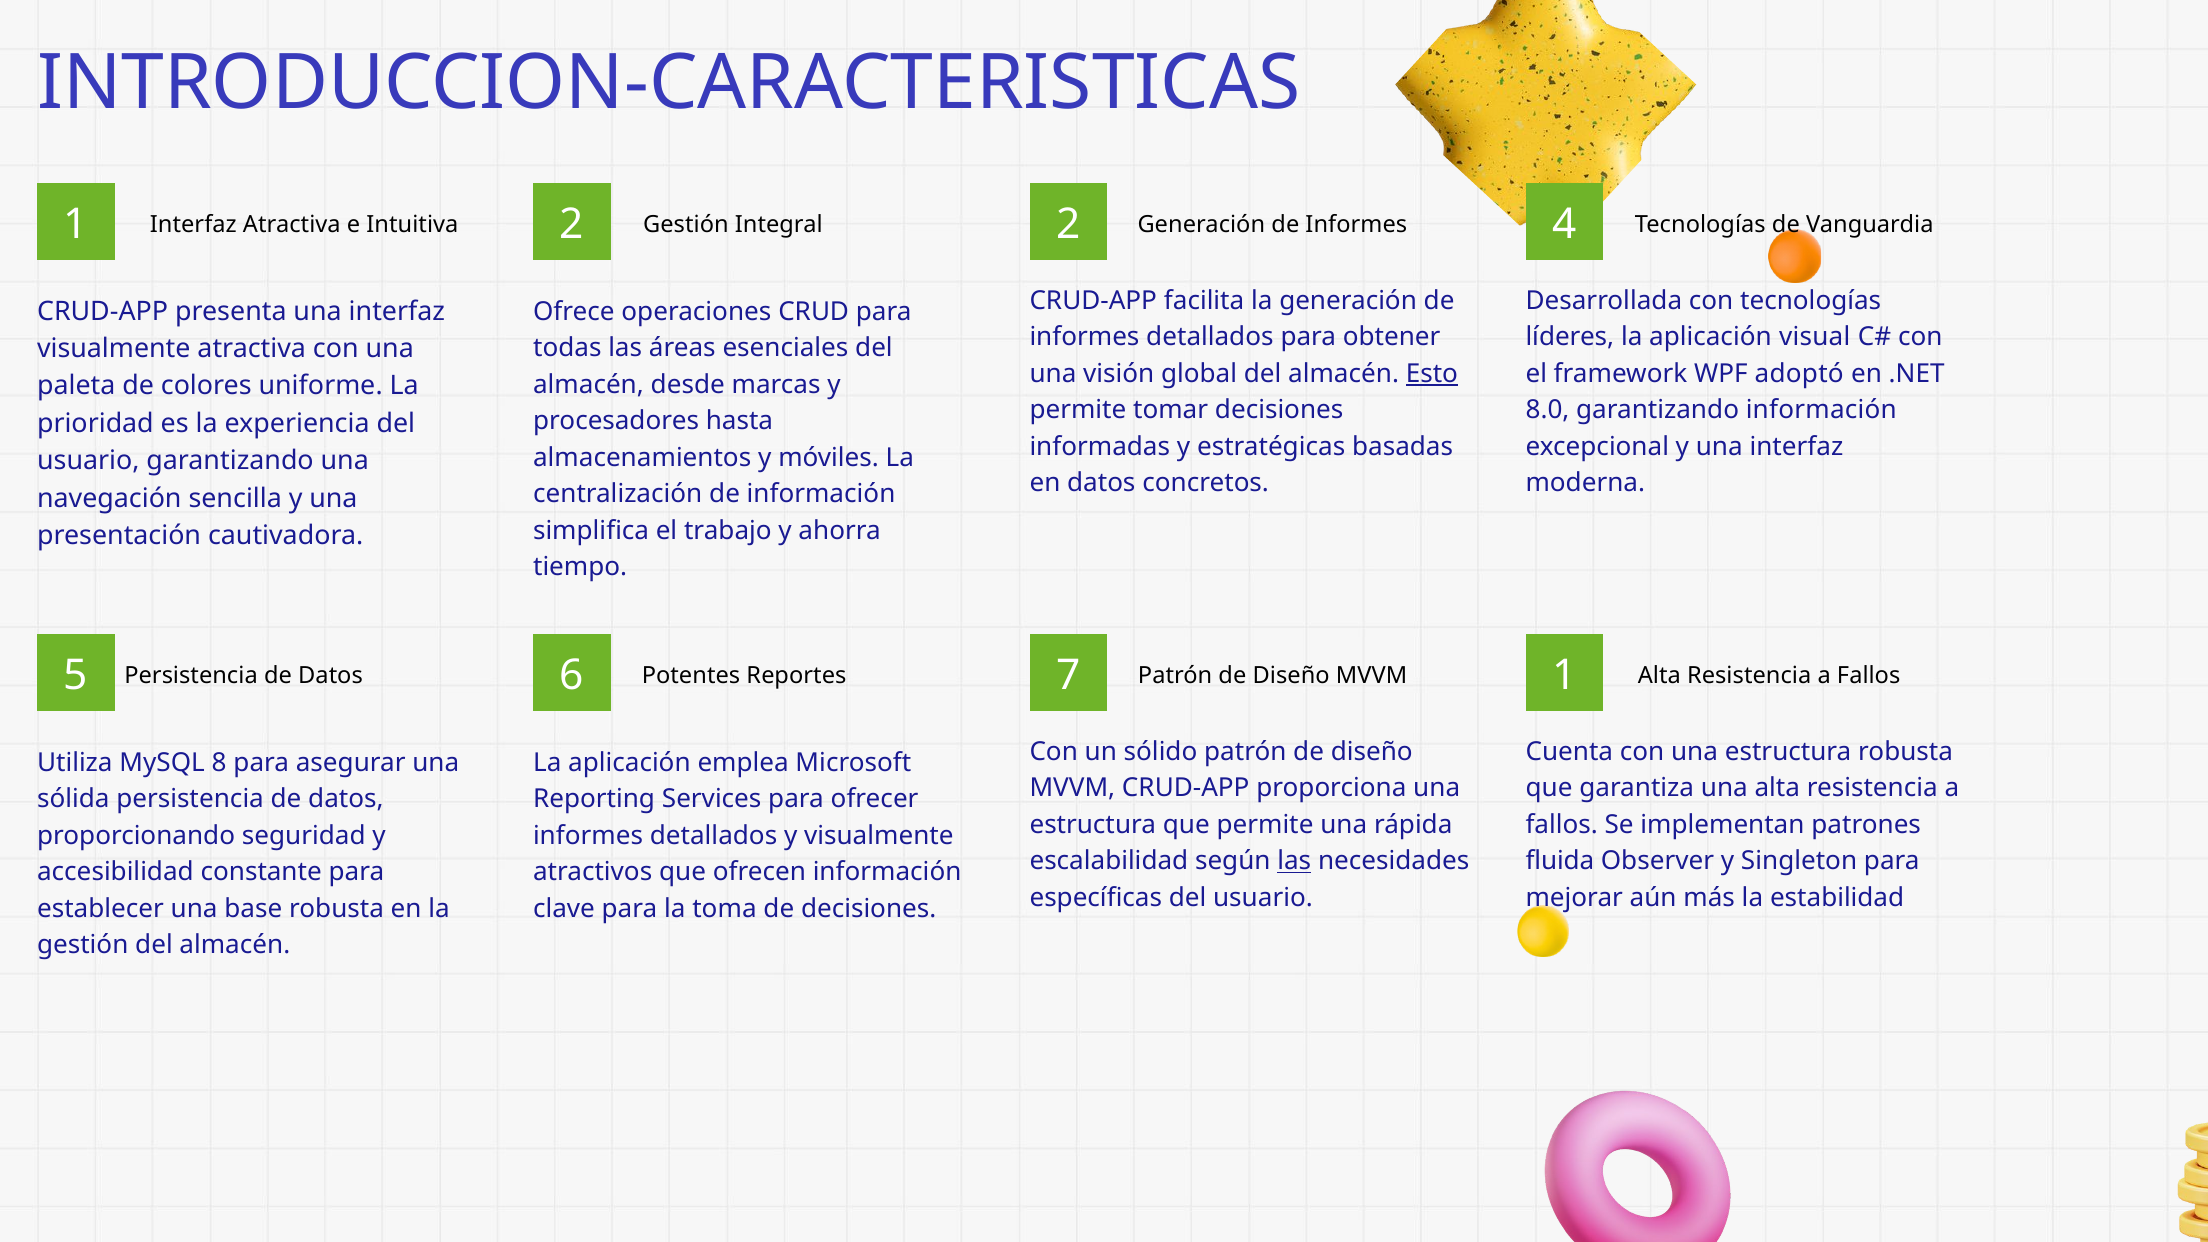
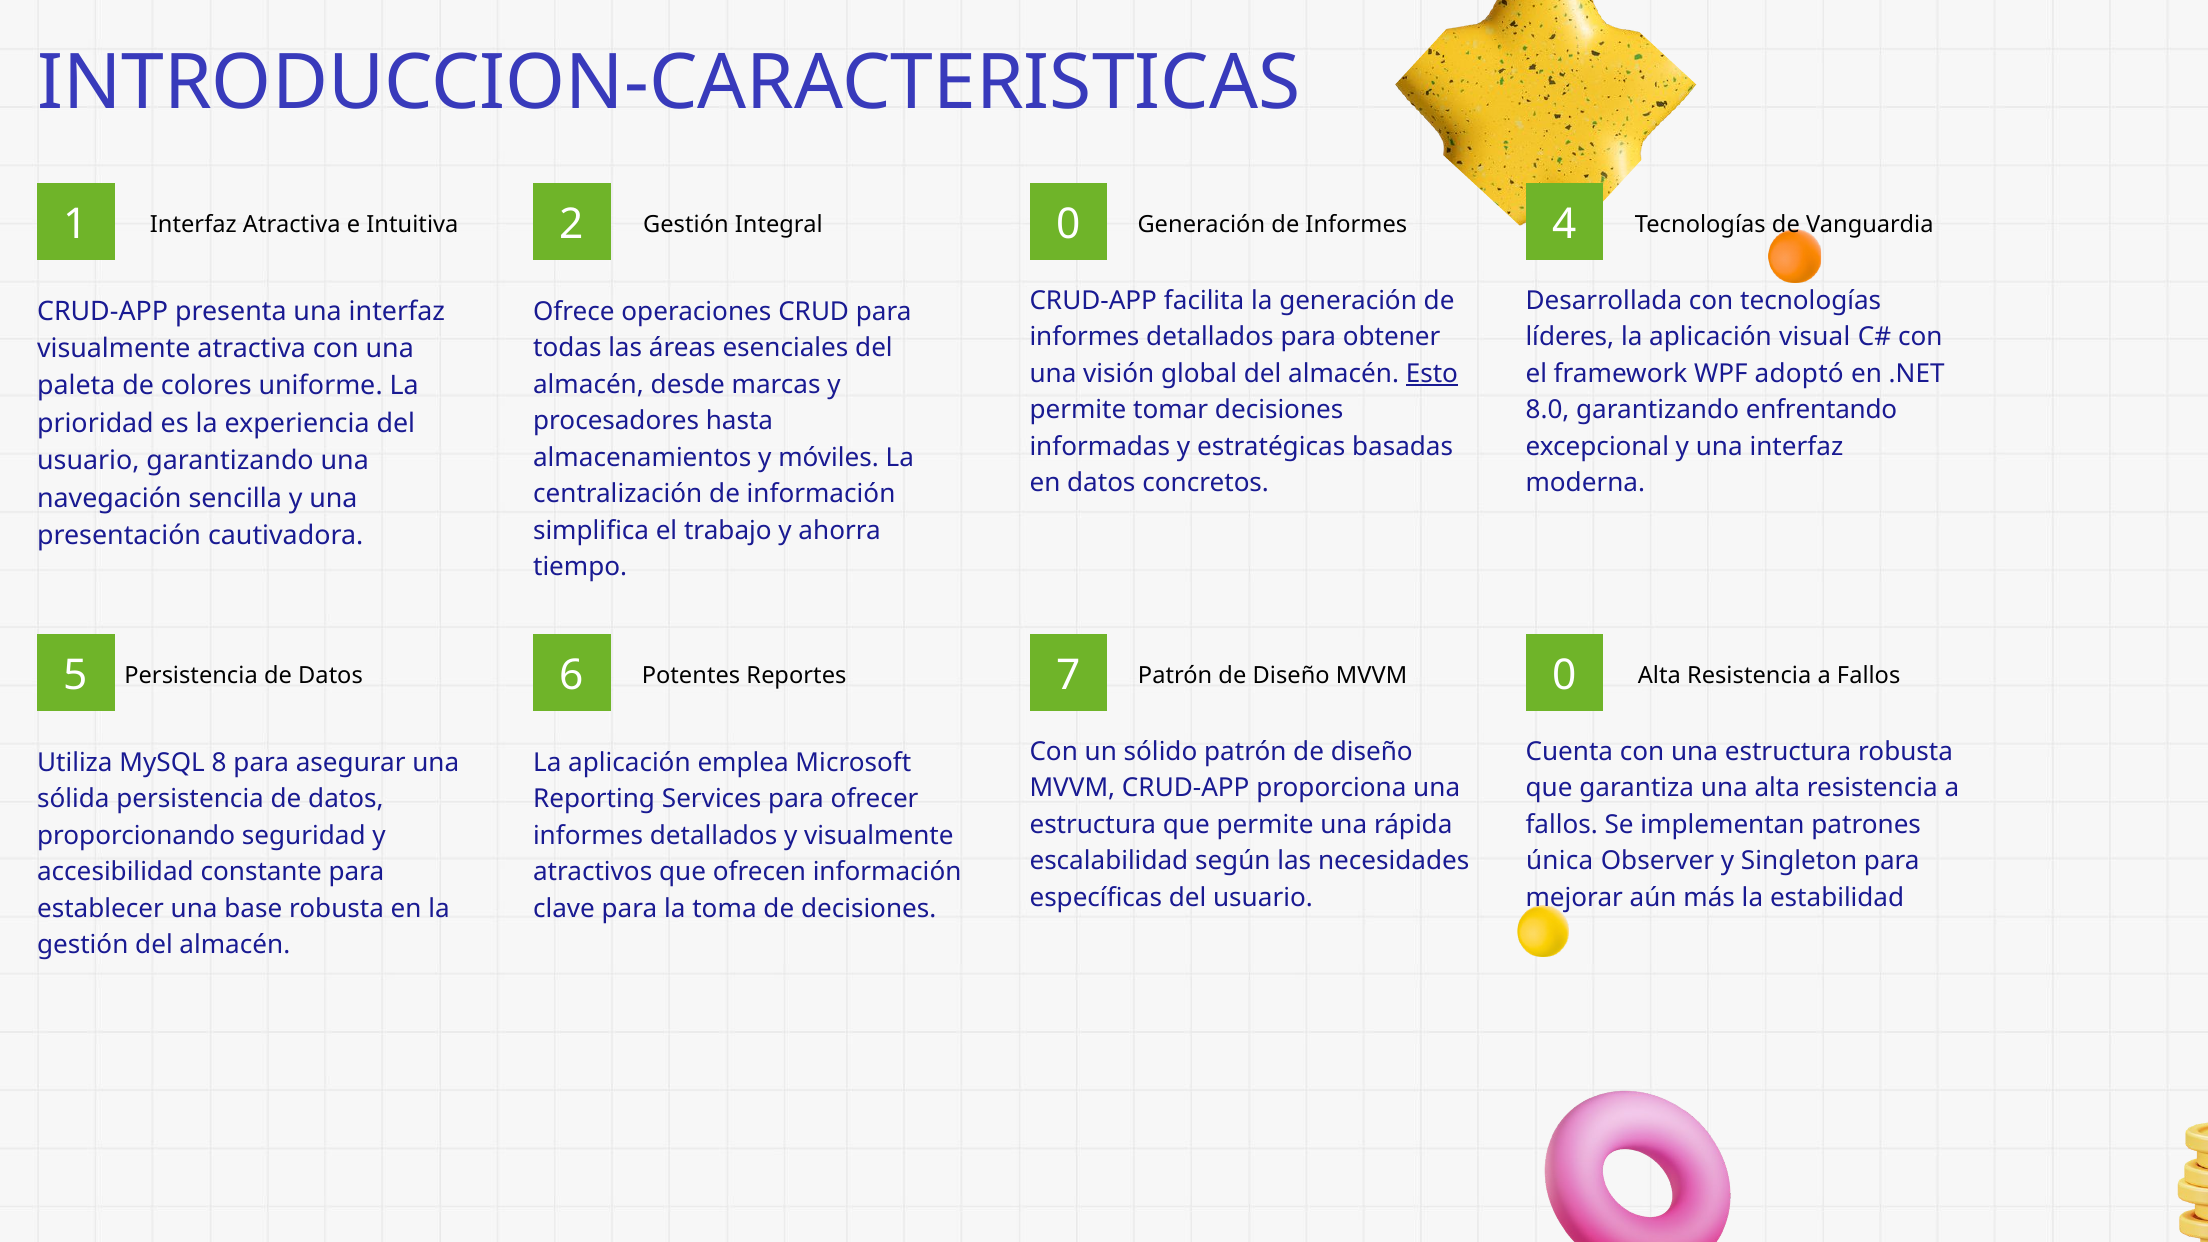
1 2: 2 -> 0 (1068, 224)
garantizando información: información -> enfrentando (1822, 410)
6 1: 1 -> 0 (1564, 675)
las underline: present -> none (1294, 861)
fluida: fluida -> única (1560, 861)
